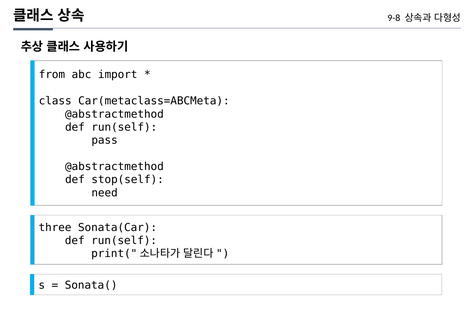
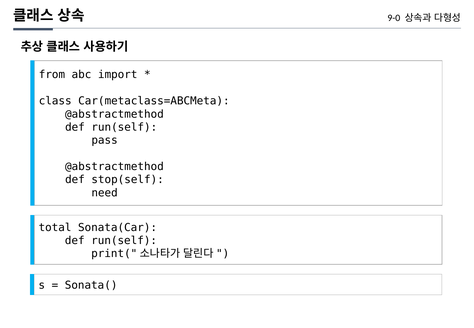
9-8: 9-8 -> 9-0 (394, 18)
three: three -> total (55, 228)
